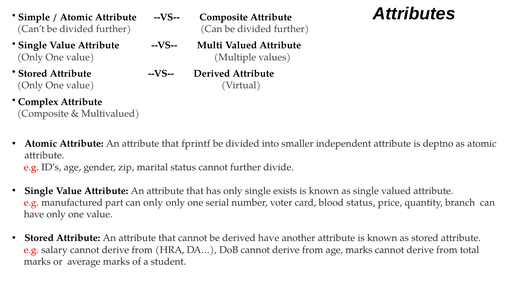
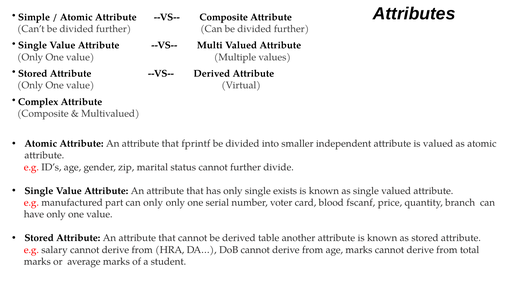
is deptno: deptno -> valued (438, 144)
blood status: status -> fscanf (361, 203)
derived have: have -> table (269, 238)
